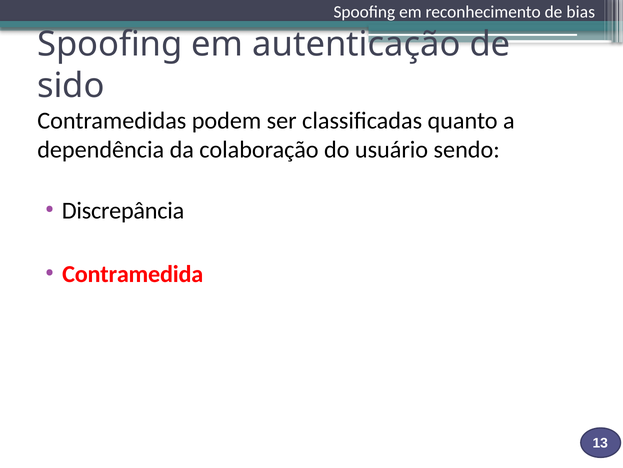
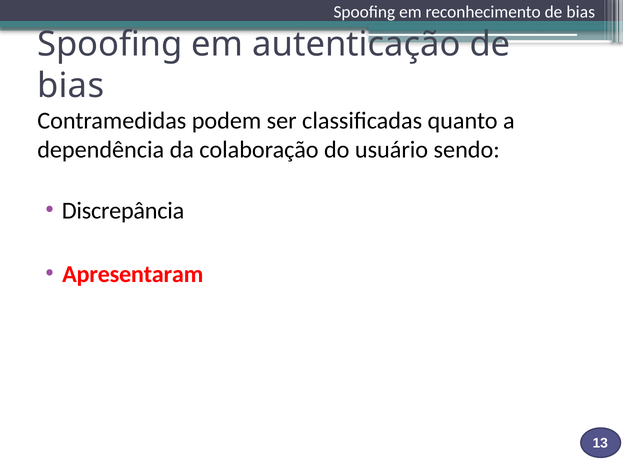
sido: sido -> bias (71, 86)
Contramedida: Contramedida -> Apresentaram (133, 274)
